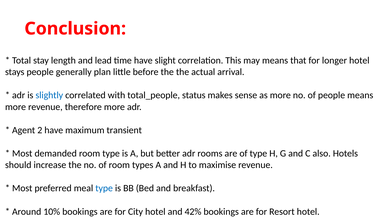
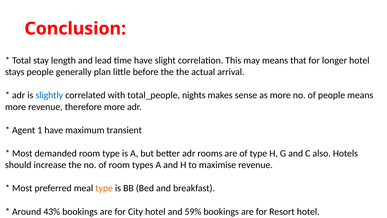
status: status -> nights (194, 95)
2: 2 -> 1 (40, 130)
type colour: blue -> orange (104, 188)
10%: 10% -> 43% (52, 211)
42%: 42% -> 59% (193, 211)
